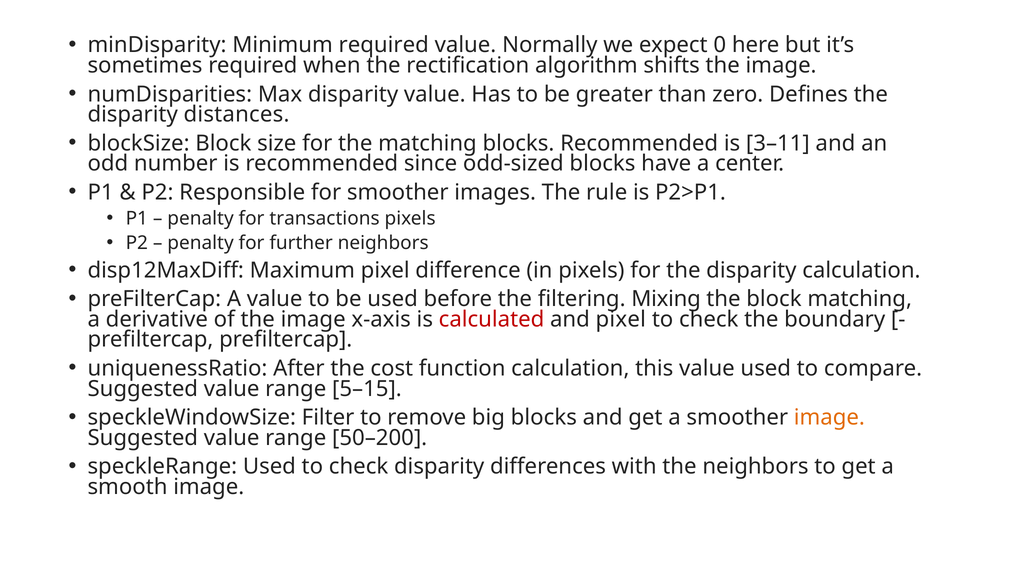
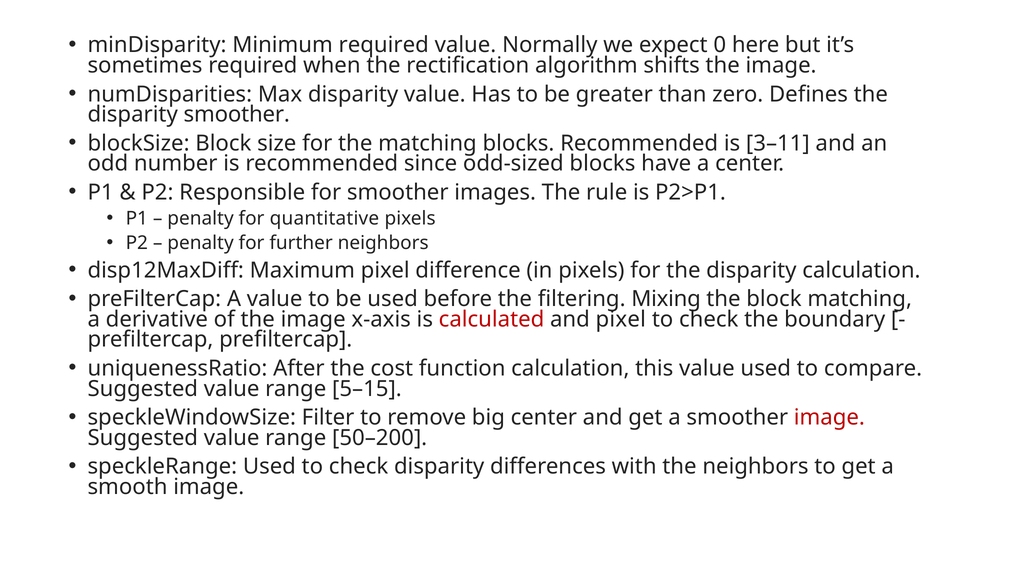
disparity distances: distances -> smoother (237, 115)
transactions: transactions -> quantitative (324, 219)
big blocks: blocks -> center (544, 417)
image colour: orange -> red (829, 417)
